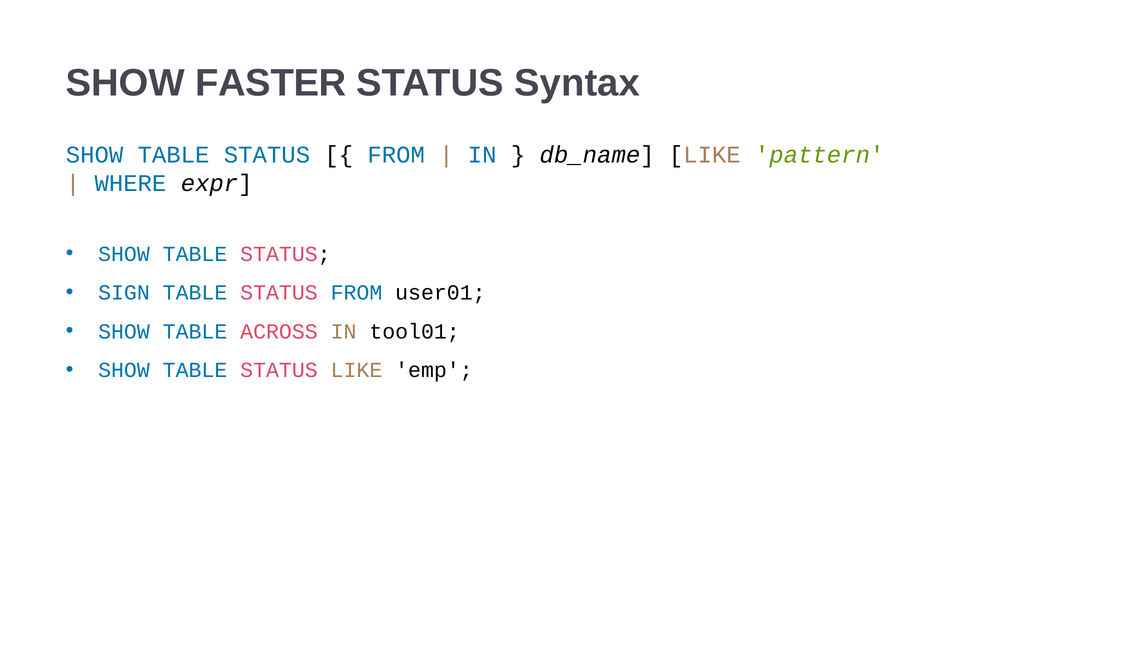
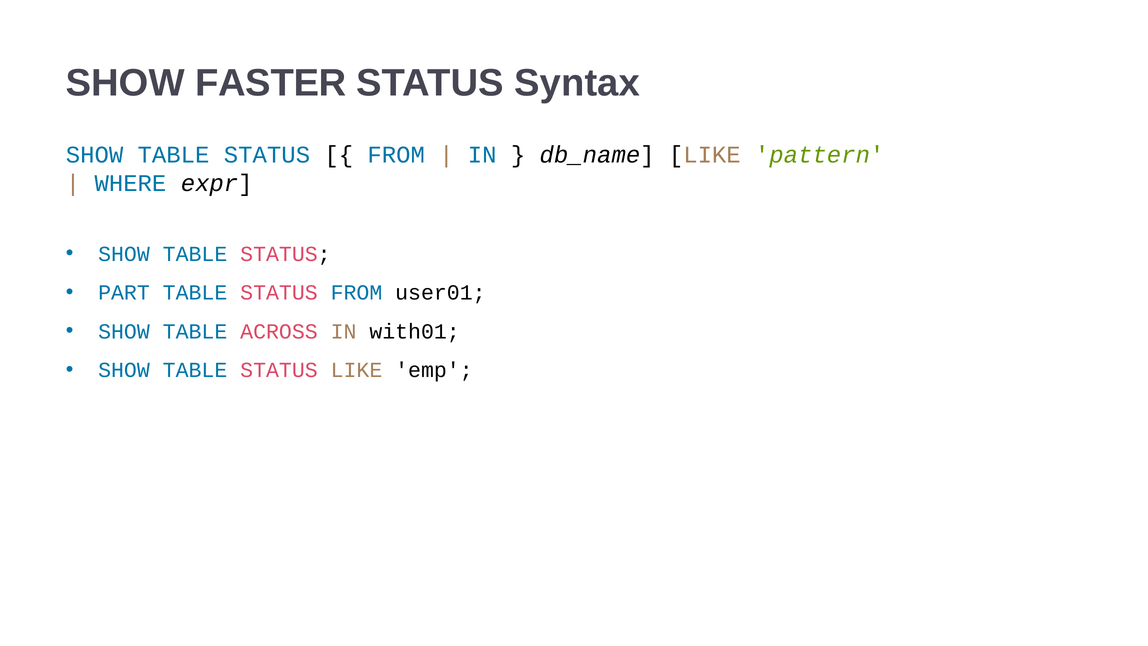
SIGN: SIGN -> PART (124, 293)
tool01: tool01 -> with01 (415, 331)
